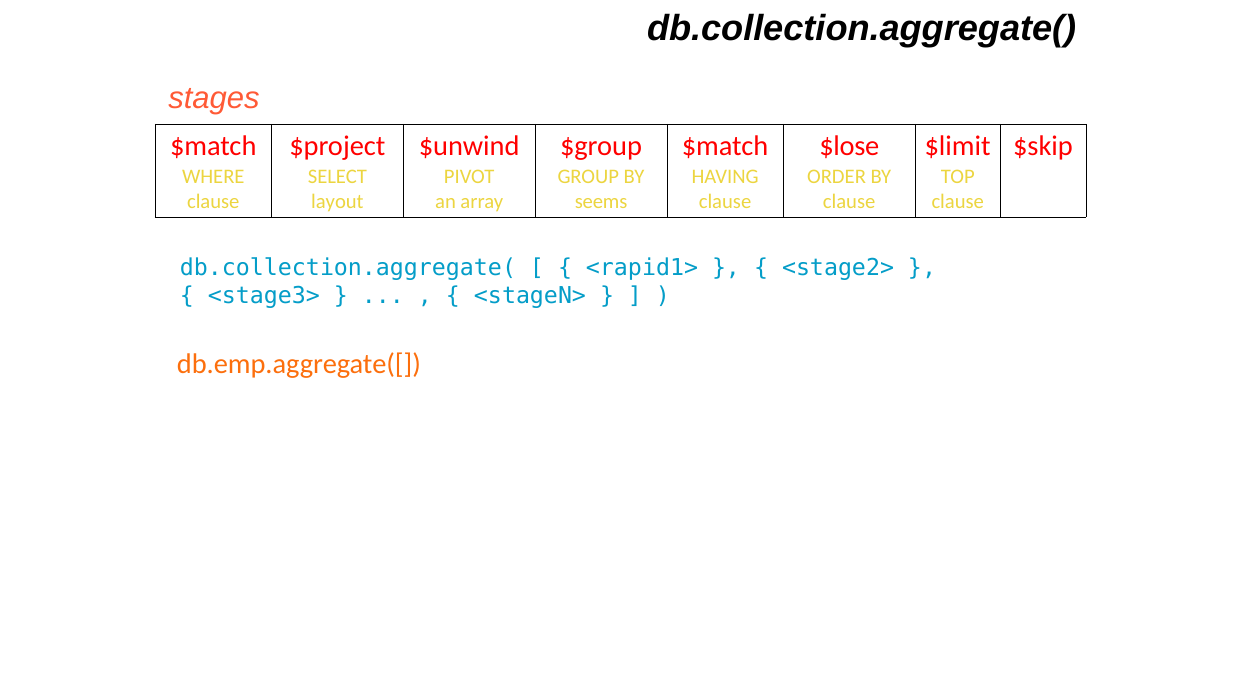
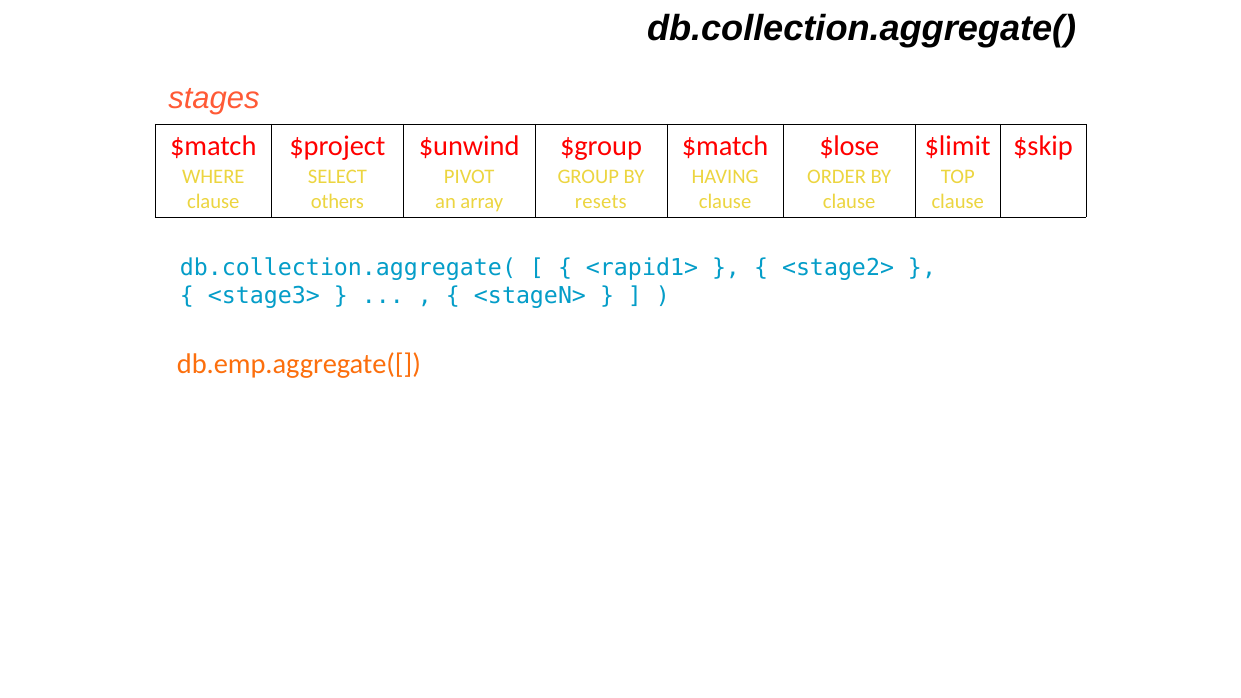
layout: layout -> others (337, 202)
seems: seems -> resets (601, 202)
